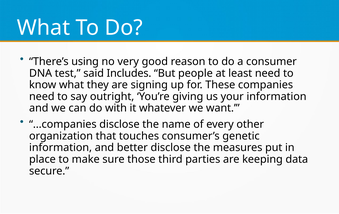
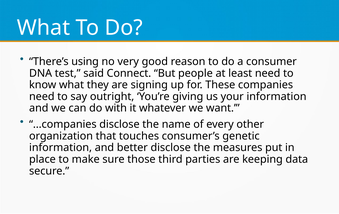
Includes: Includes -> Connect (129, 73)
